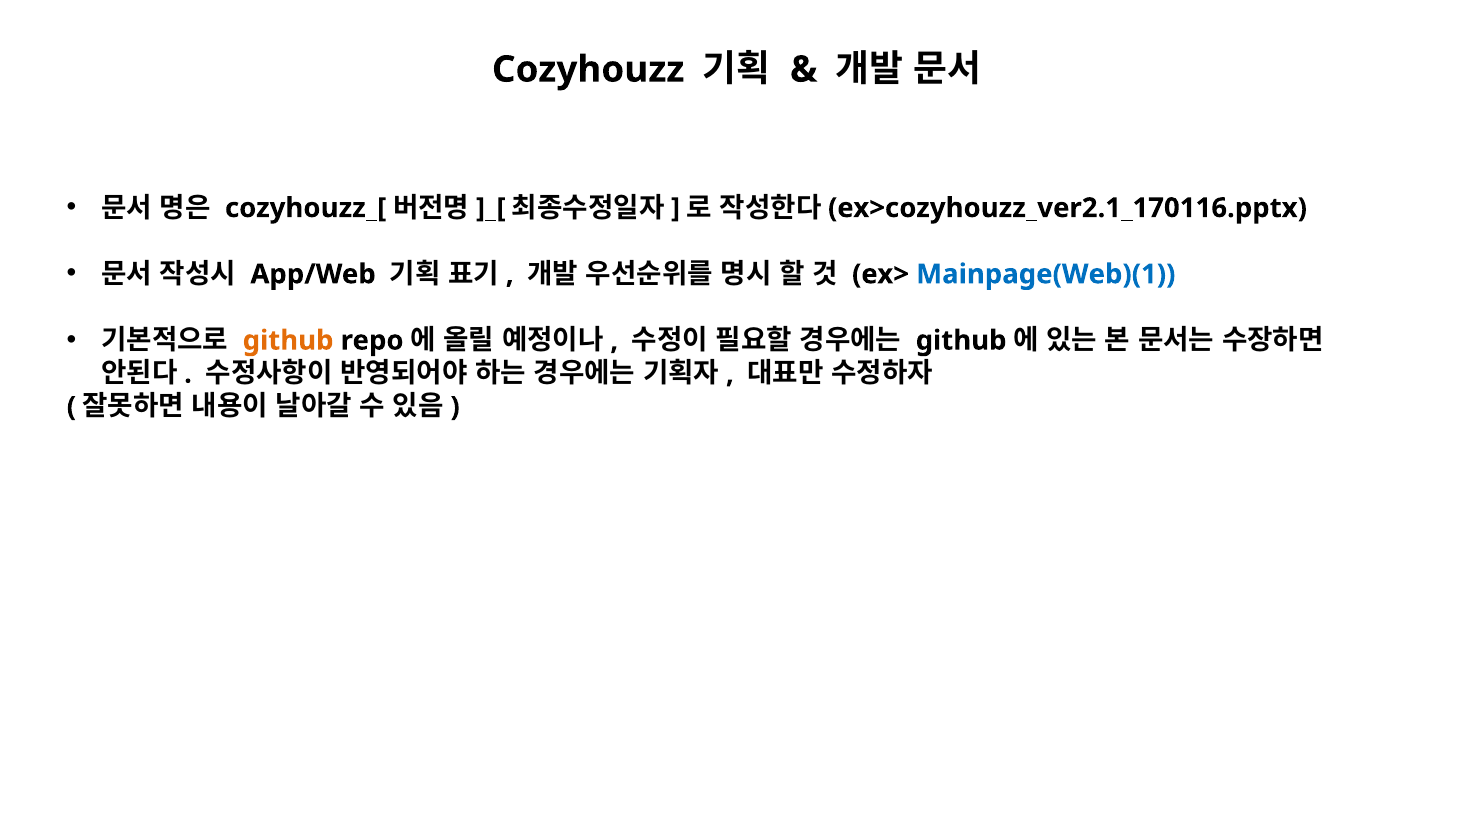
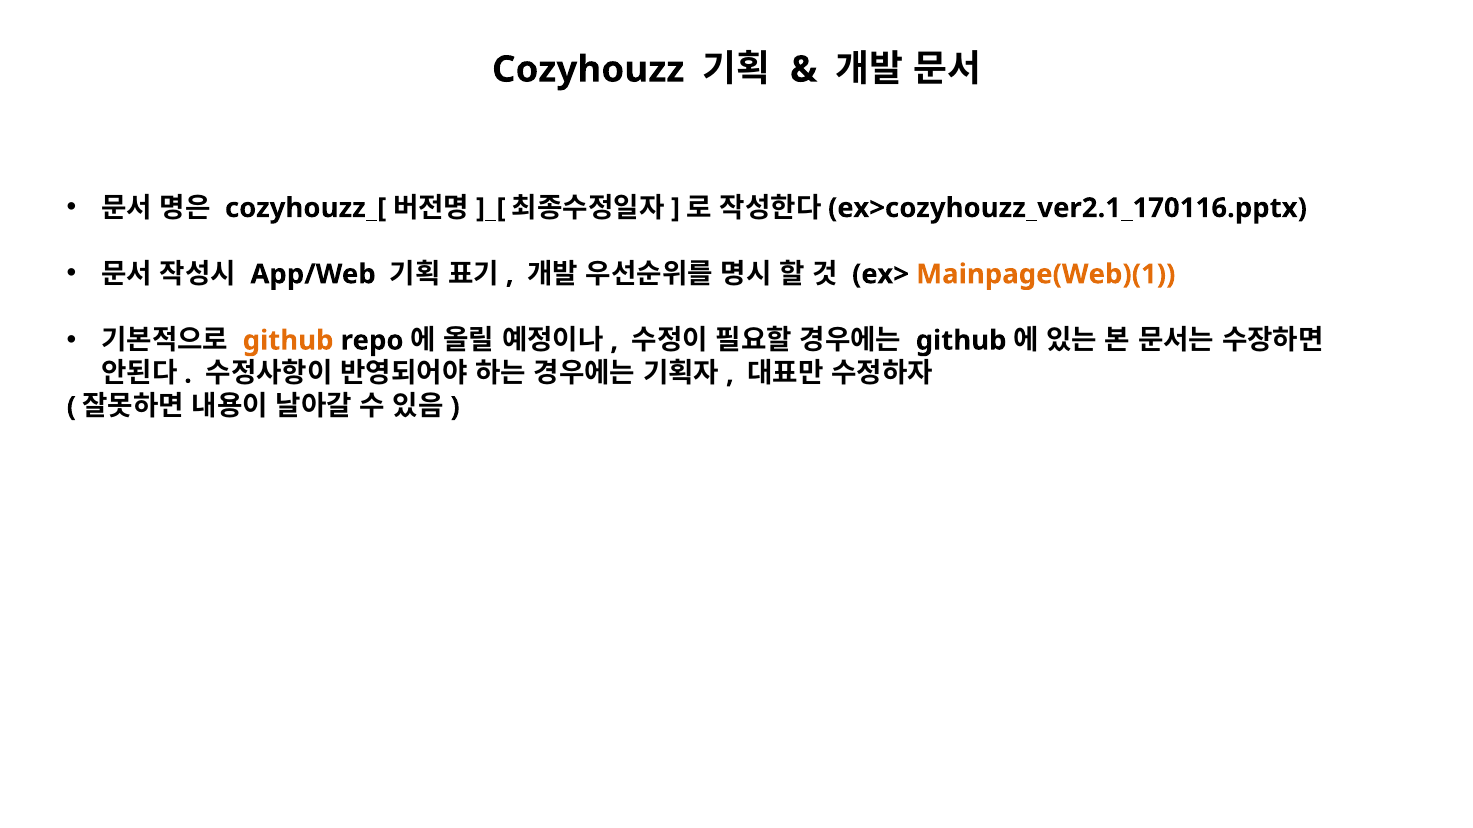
Mainpage(Web)(1 colour: blue -> orange (1046, 274)
